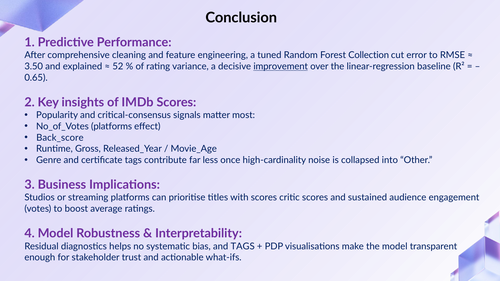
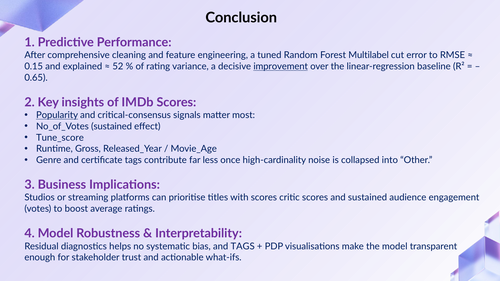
Collection: Collection -> Multilabel (369, 55)
3.50: 3.50 -> 0.15 (34, 66)
Popularity underline: none -> present (57, 115)
No_of_Votes platforms: platforms -> sustained (112, 126)
Back_score: Back_score -> Tune_score (60, 138)
